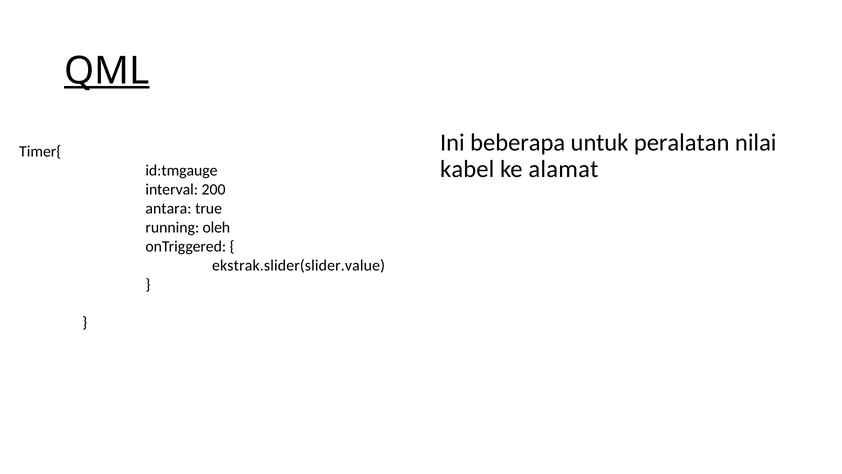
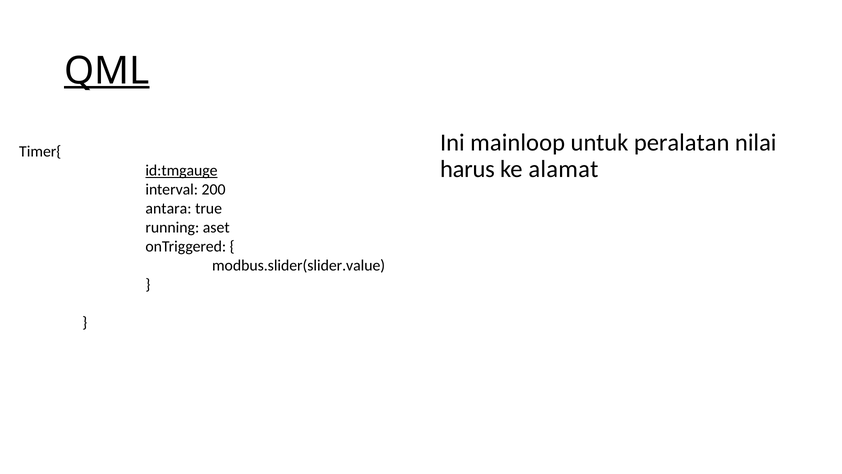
beberapa: beberapa -> mainloop (518, 142)
kabel: kabel -> harus (467, 169)
id:tmgauge underline: none -> present (181, 171)
oleh: oleh -> aset (216, 227)
ekstrak.slider(slider.value: ekstrak.slider(slider.value -> modbus.slider(slider.value (299, 265)
